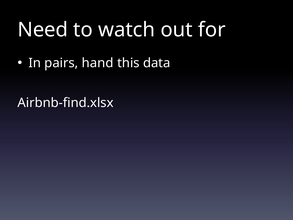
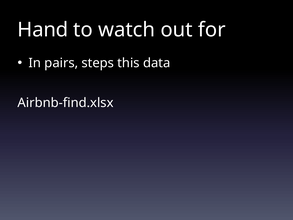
Need: Need -> Hand (43, 30)
hand: hand -> steps (98, 63)
